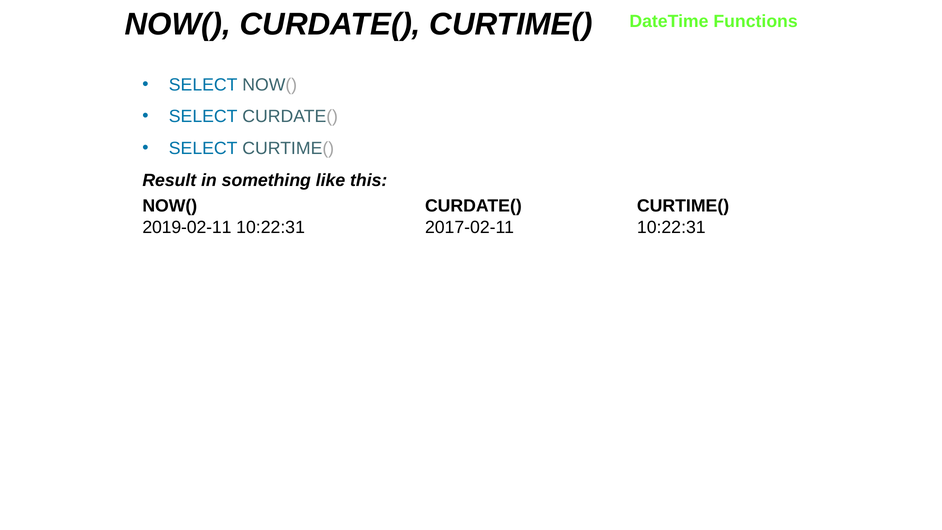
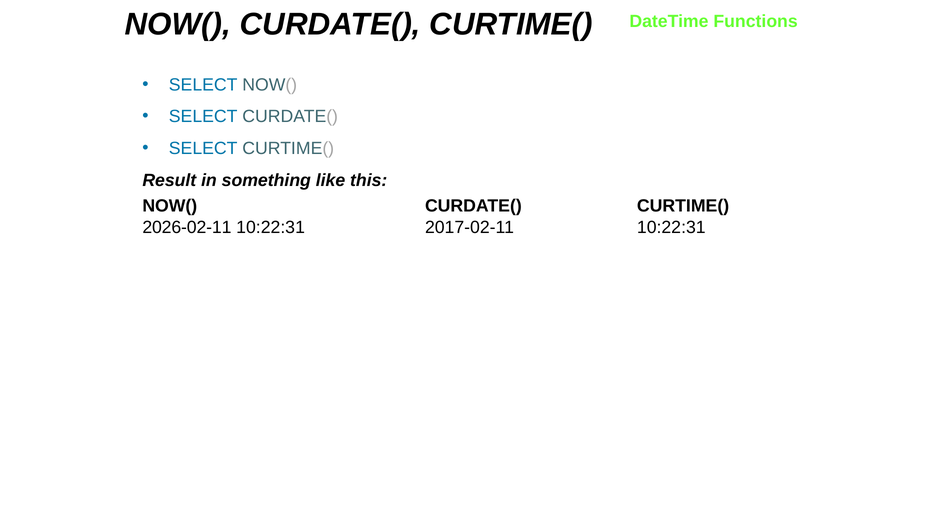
2019-02-11: 2019-02-11 -> 2026-02-11 (187, 227)
